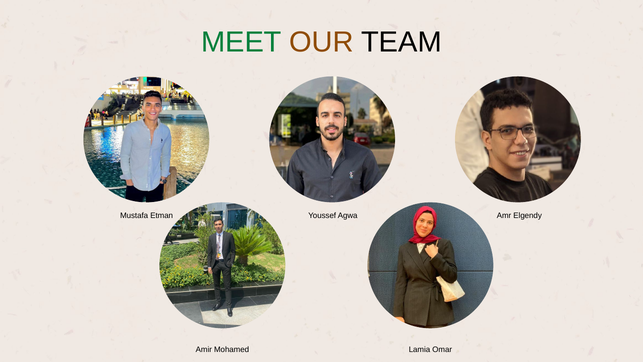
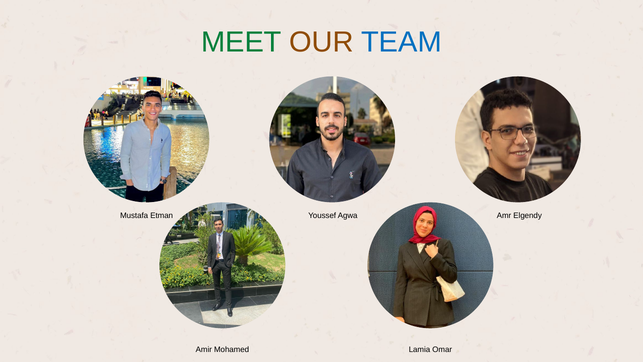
TEAM colour: black -> blue (402, 42)
